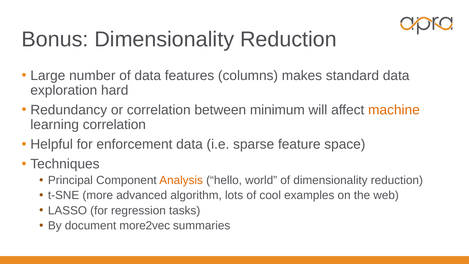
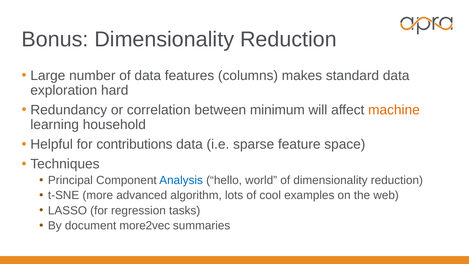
learning correlation: correlation -> household (114, 125)
enforcement: enforcement -> contributions (134, 144)
Analysis colour: orange -> blue (181, 180)
